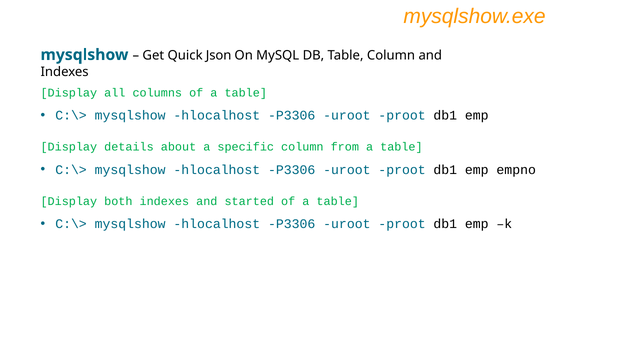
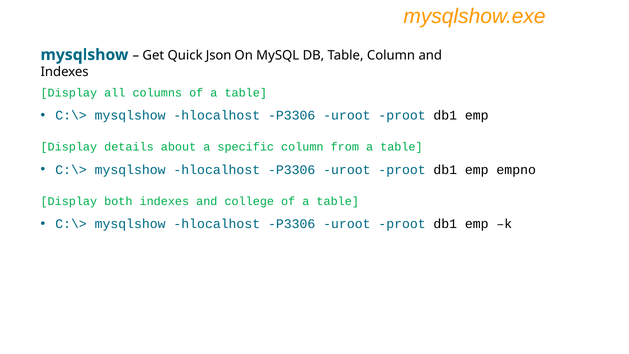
started: started -> college (249, 201)
